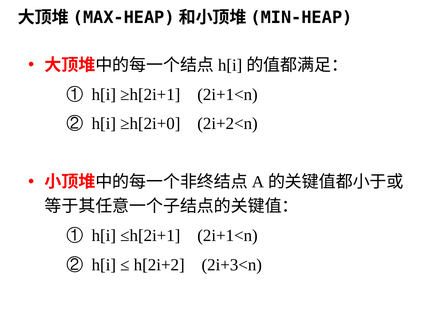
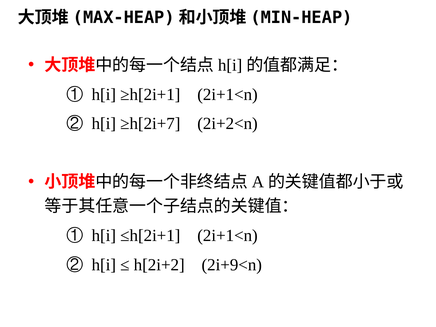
≥h[2i+0: ≥h[2i+0 -> ≥h[2i+7 (150, 124)
2i+3<n: 2i+3<n -> 2i+9<n (232, 265)
